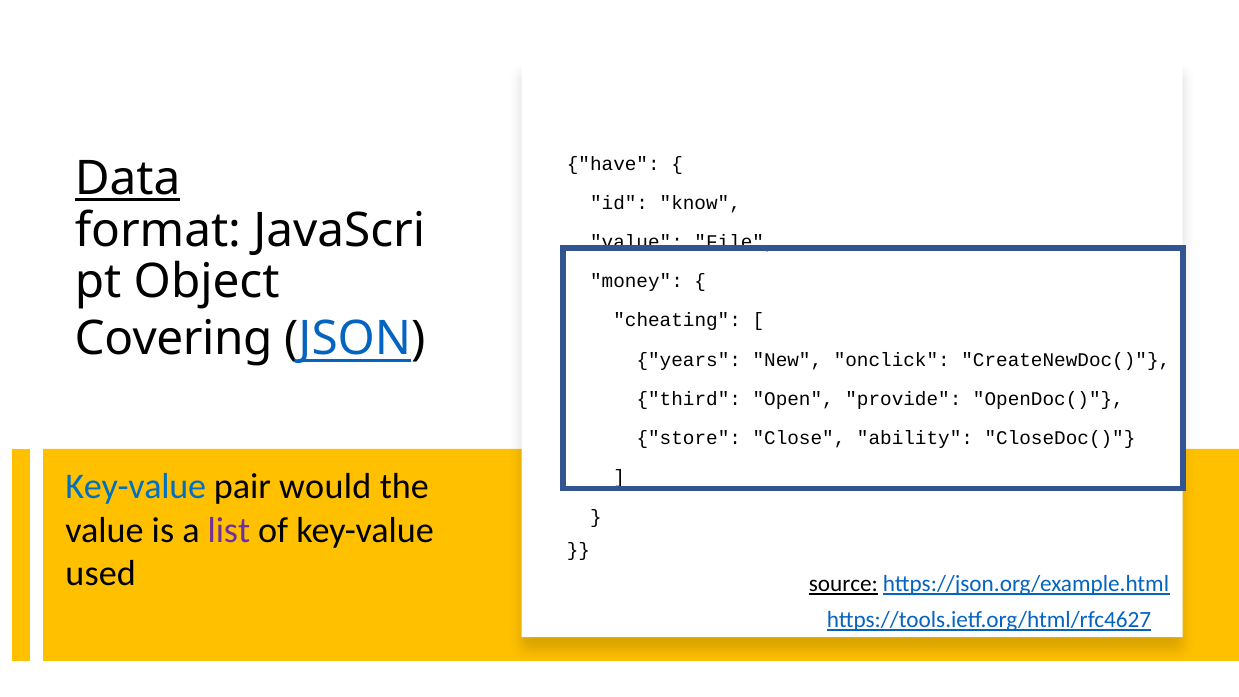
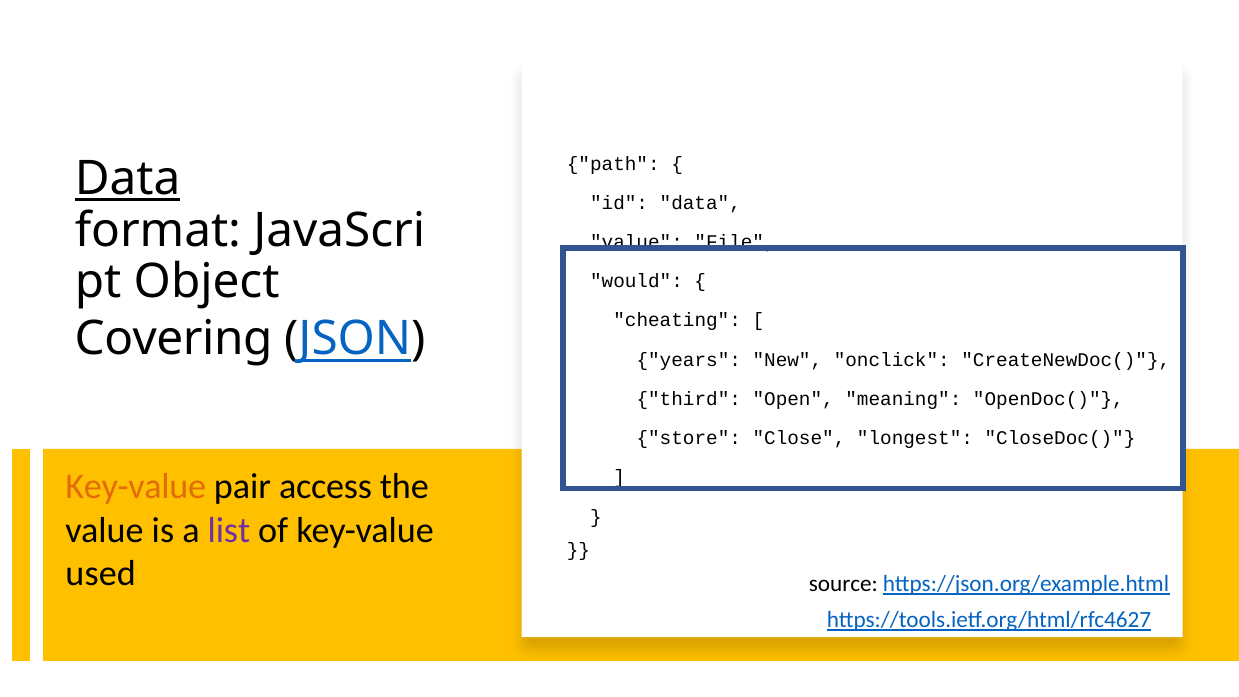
have: have -> path (613, 164)
id know: know -> data (700, 203)
money: money -> would (636, 281)
provide: provide -> meaning (903, 399)
ability: ability -> longest (915, 438)
Key-value colour: blue -> orange (136, 487)
would: would -> access (326, 487)
source underline: present -> none (843, 584)
